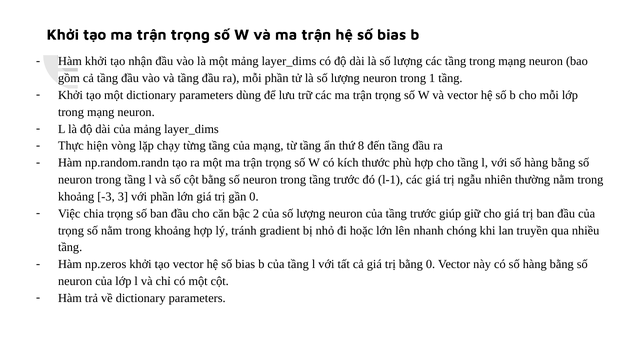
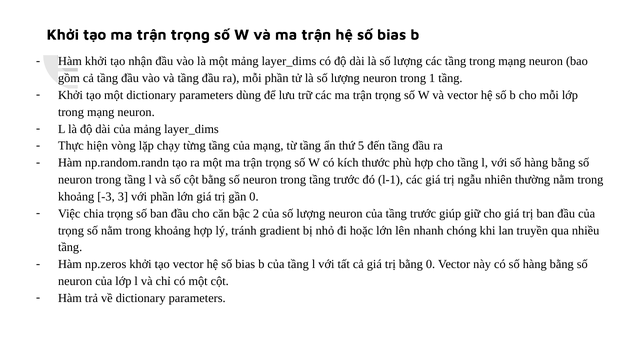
8: 8 -> 5 (361, 146)
